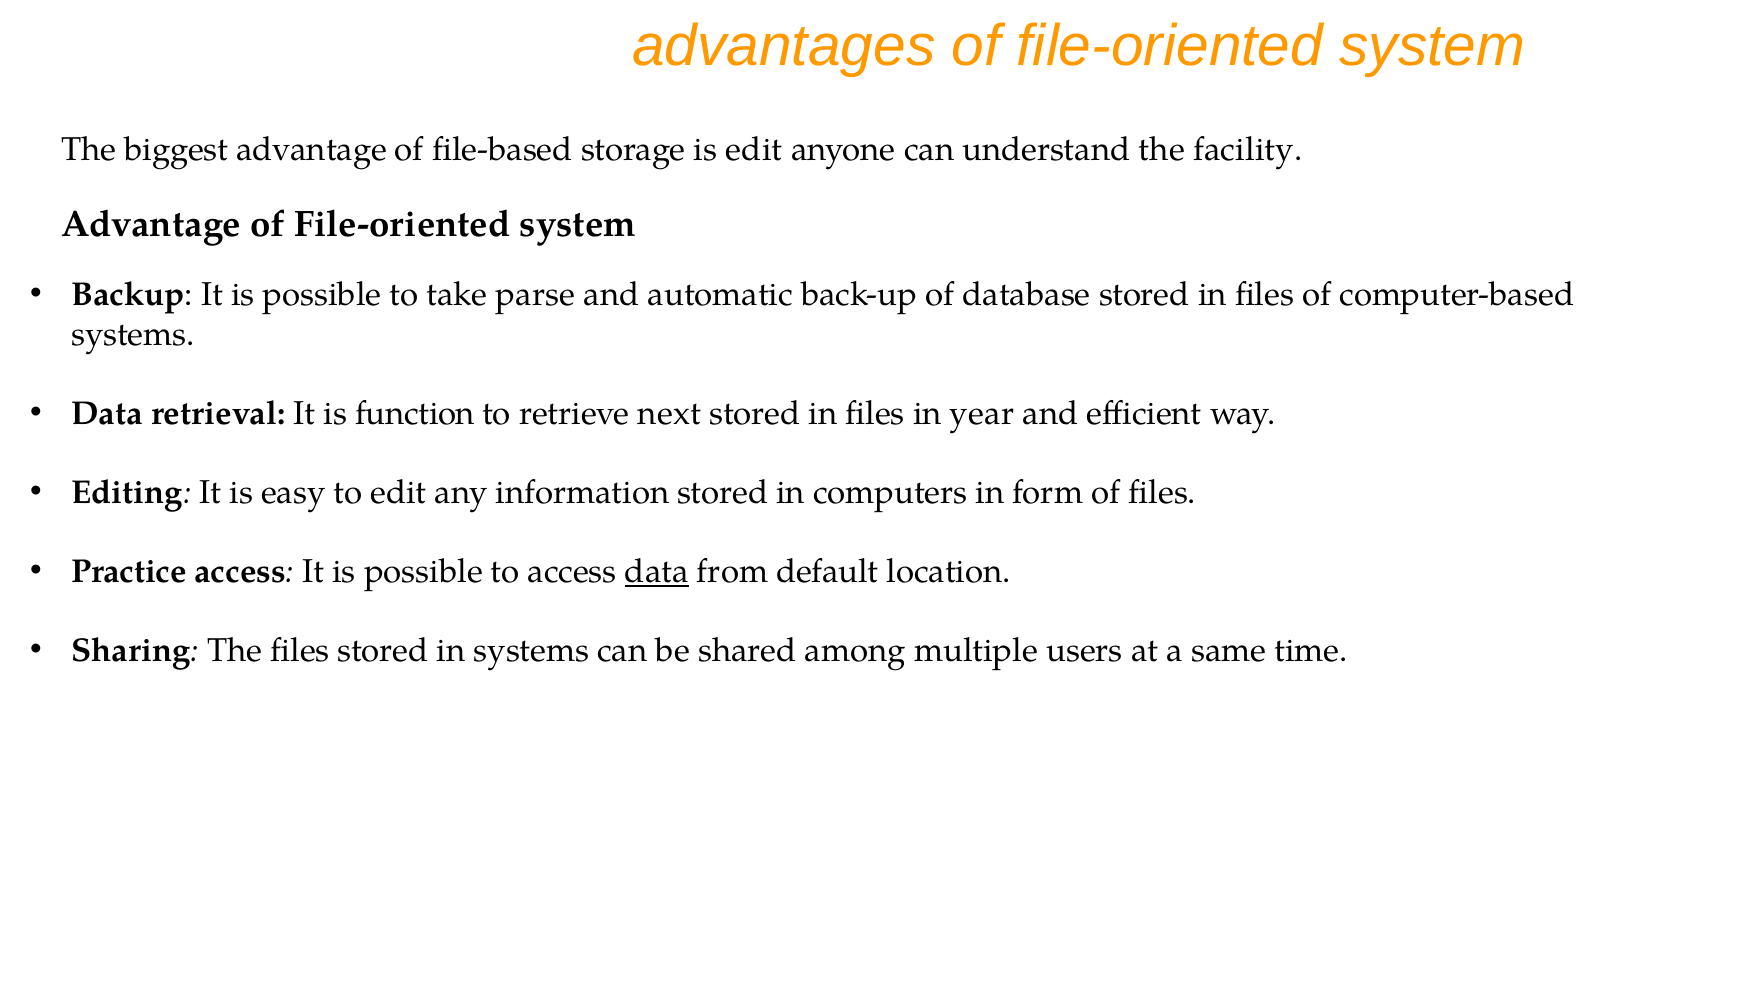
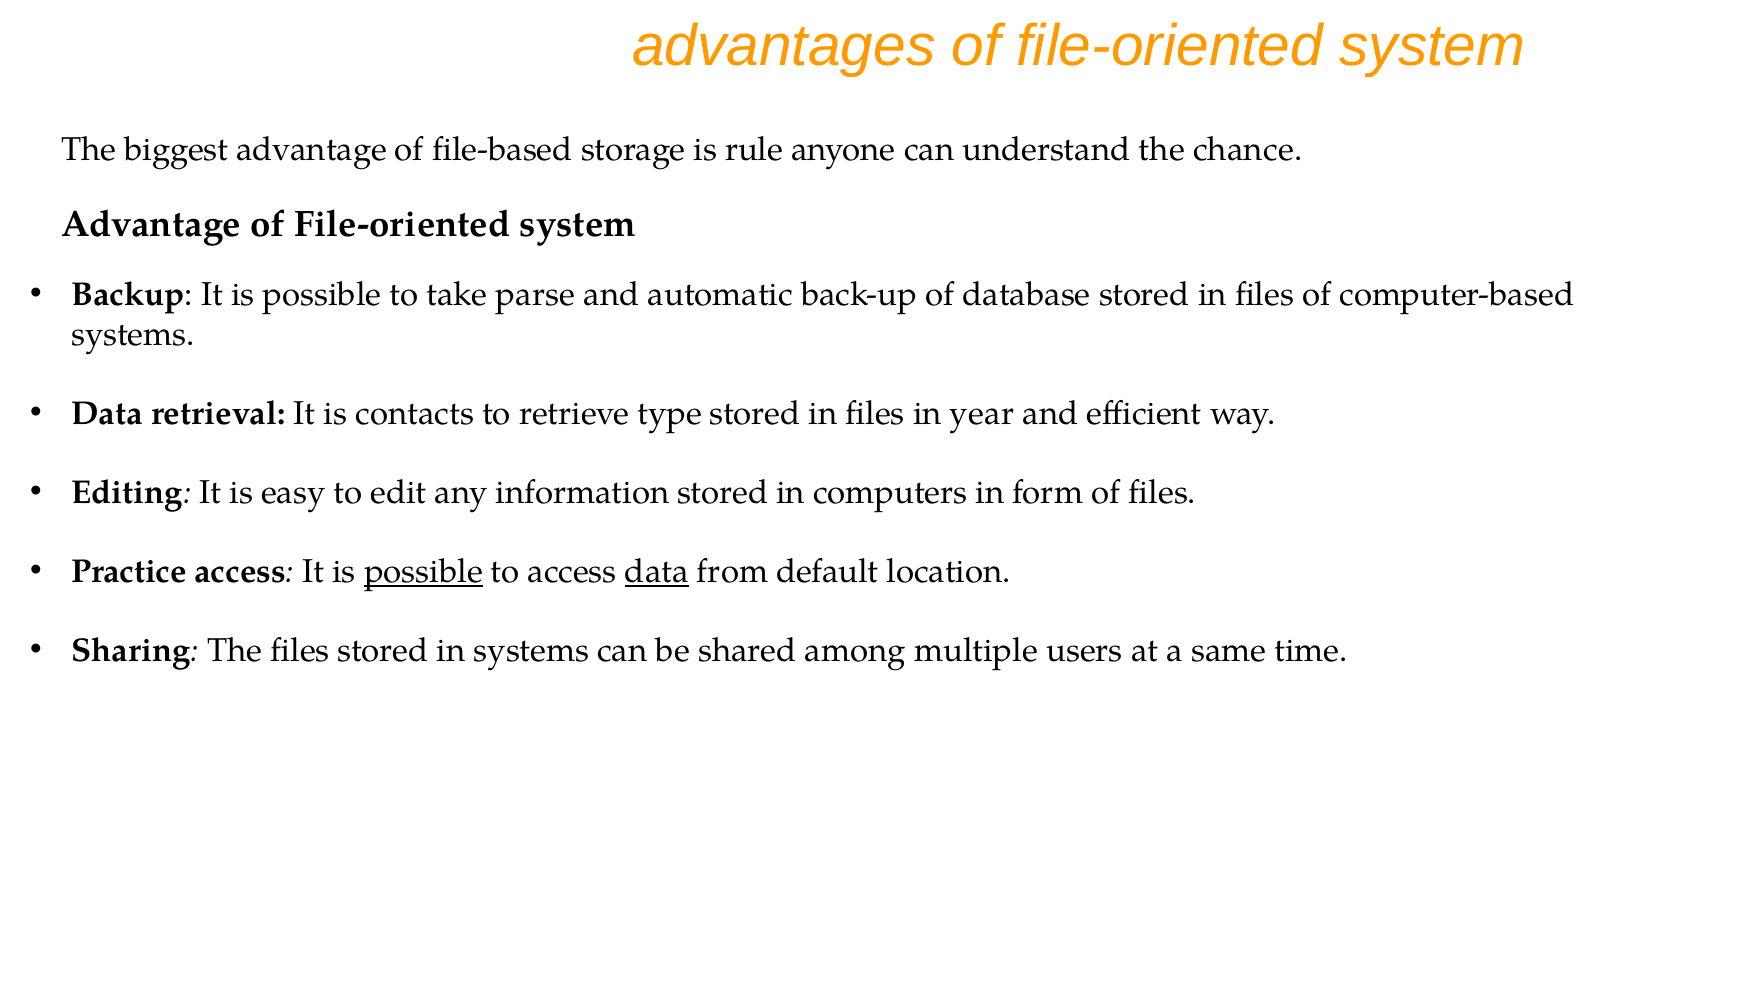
is edit: edit -> rule (754, 149)
facility: facility -> chance (1248, 149)
function: function -> contacts (415, 413)
next: next -> type (670, 413)
possible underline: none -> present (423, 571)
